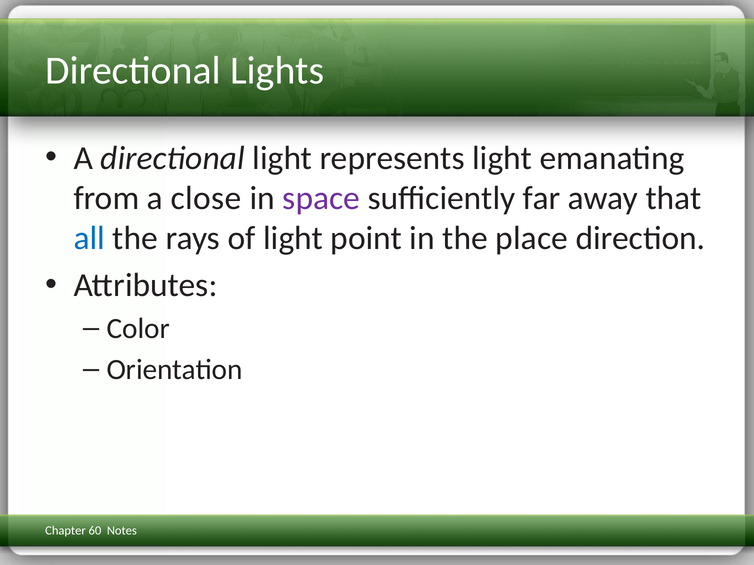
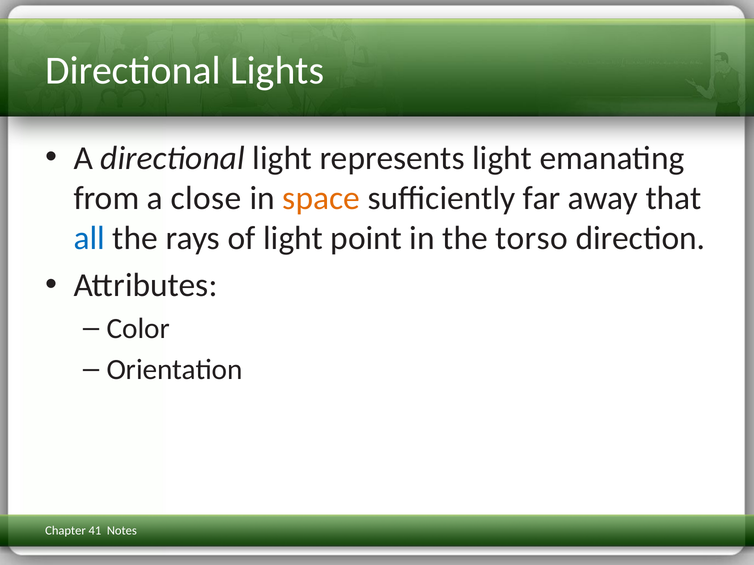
space colour: purple -> orange (321, 198)
place: place -> torso (532, 239)
60: 60 -> 41 (95, 531)
